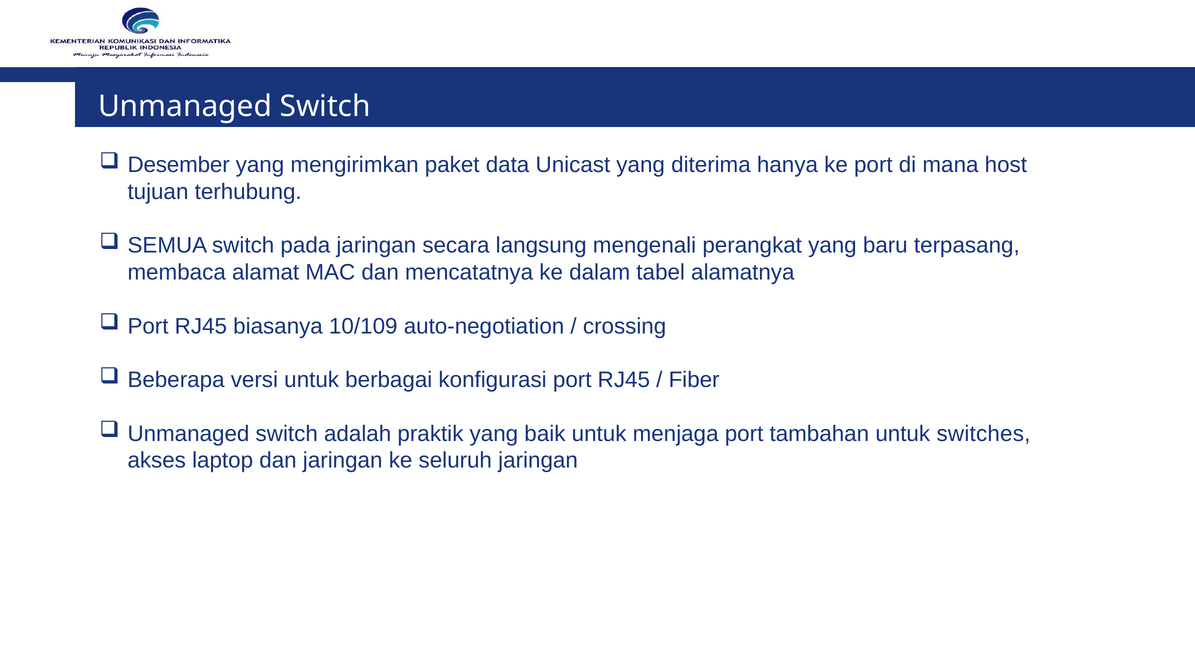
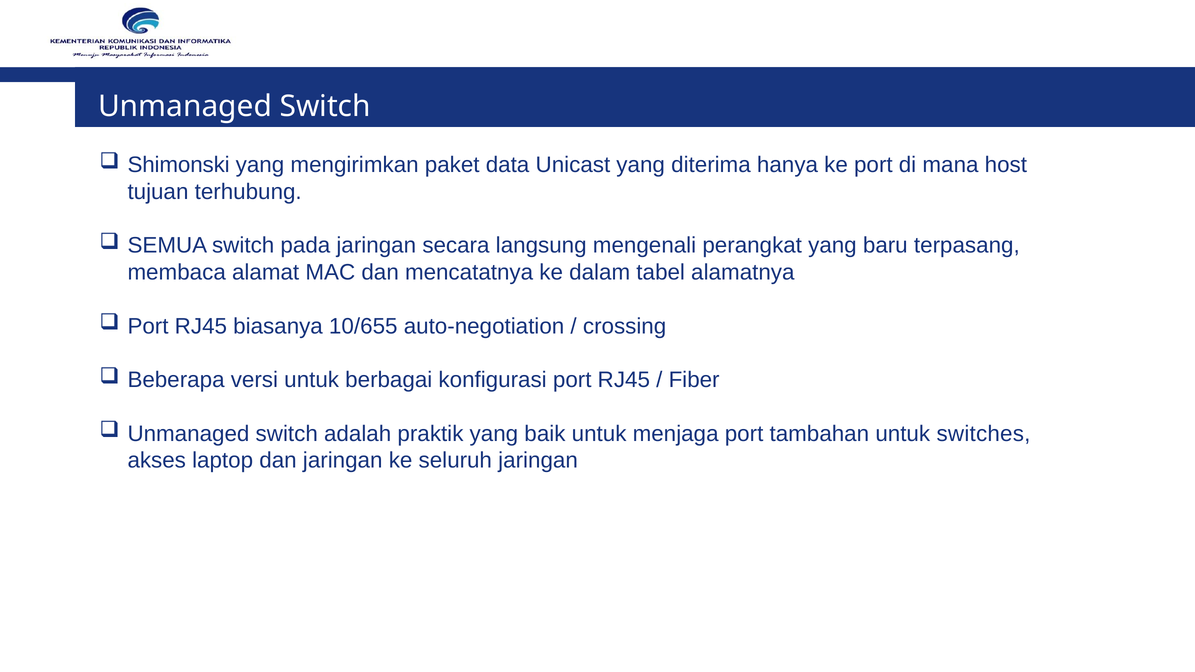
Desember: Desember -> Shimonski (179, 165)
10/109: 10/109 -> 10/655 (363, 326)
